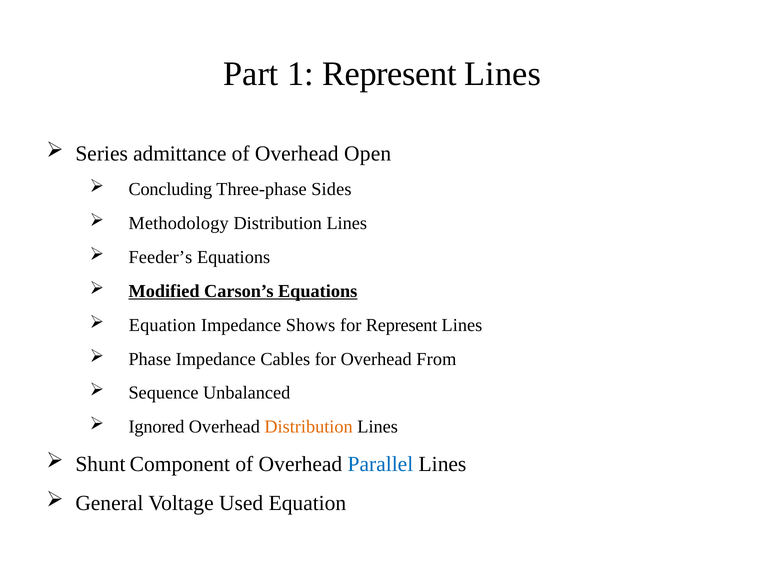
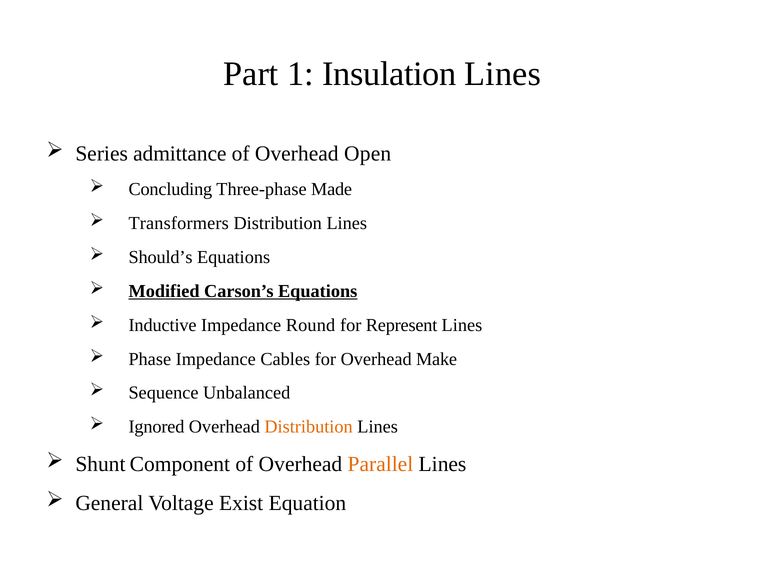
1 Represent: Represent -> Insulation (389, 74)
Sides: Sides -> Made (332, 189)
Methodology: Methodology -> Transformers (179, 223)
Feeder’s: Feeder’s -> Should’s (161, 257)
Equation: Equation -> Inductive (163, 325)
Shows: Shows -> Round (311, 325)
From: From -> Make (437, 359)
Parallel colour: blue -> orange (380, 464)
Used: Used -> Exist (241, 503)
